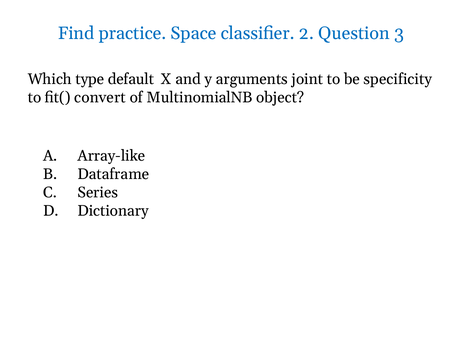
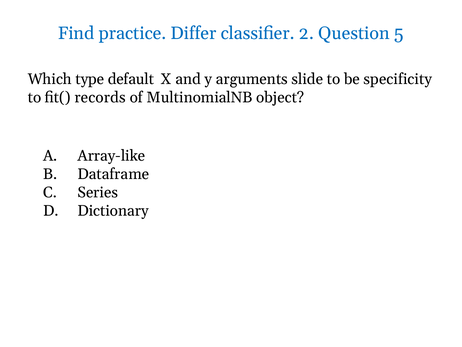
Space: Space -> Differ (193, 33)
3: 3 -> 5 (399, 33)
joint: joint -> slide (307, 79)
convert: convert -> records (100, 97)
